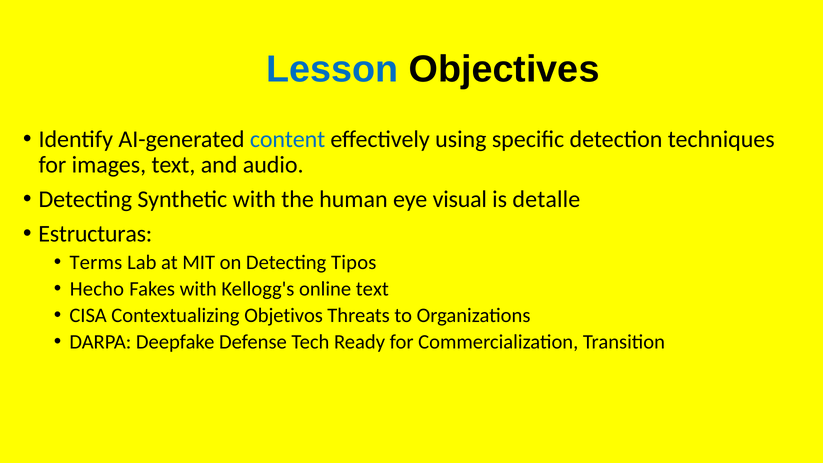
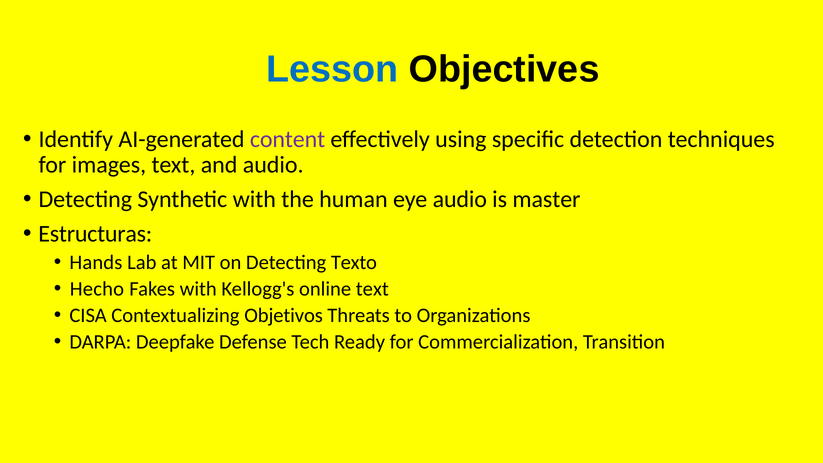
content colour: blue -> purple (288, 139)
eye visual: visual -> audio (460, 199)
detalle: detalle -> master (546, 199)
Terms: Terms -> Hands (96, 262)
Tipos: Tipos -> Texto (354, 262)
